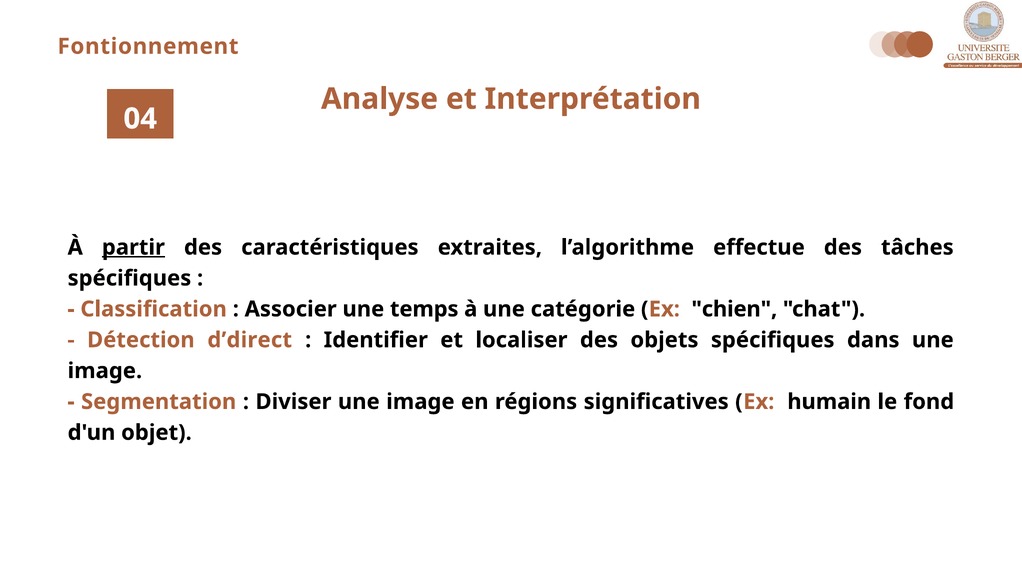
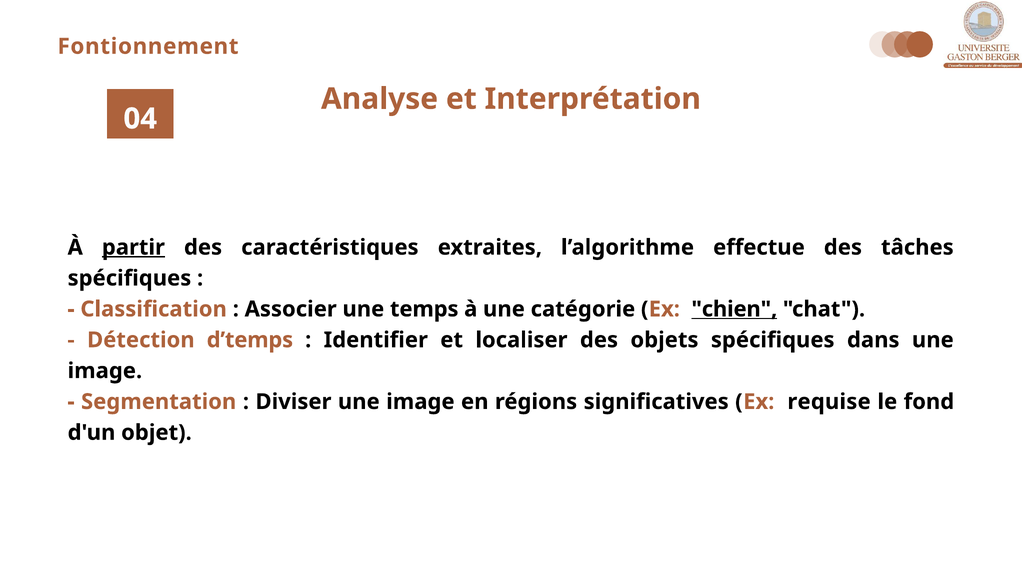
chien underline: none -> present (734, 309)
d’direct: d’direct -> d’temps (250, 340)
humain: humain -> requise (829, 402)
